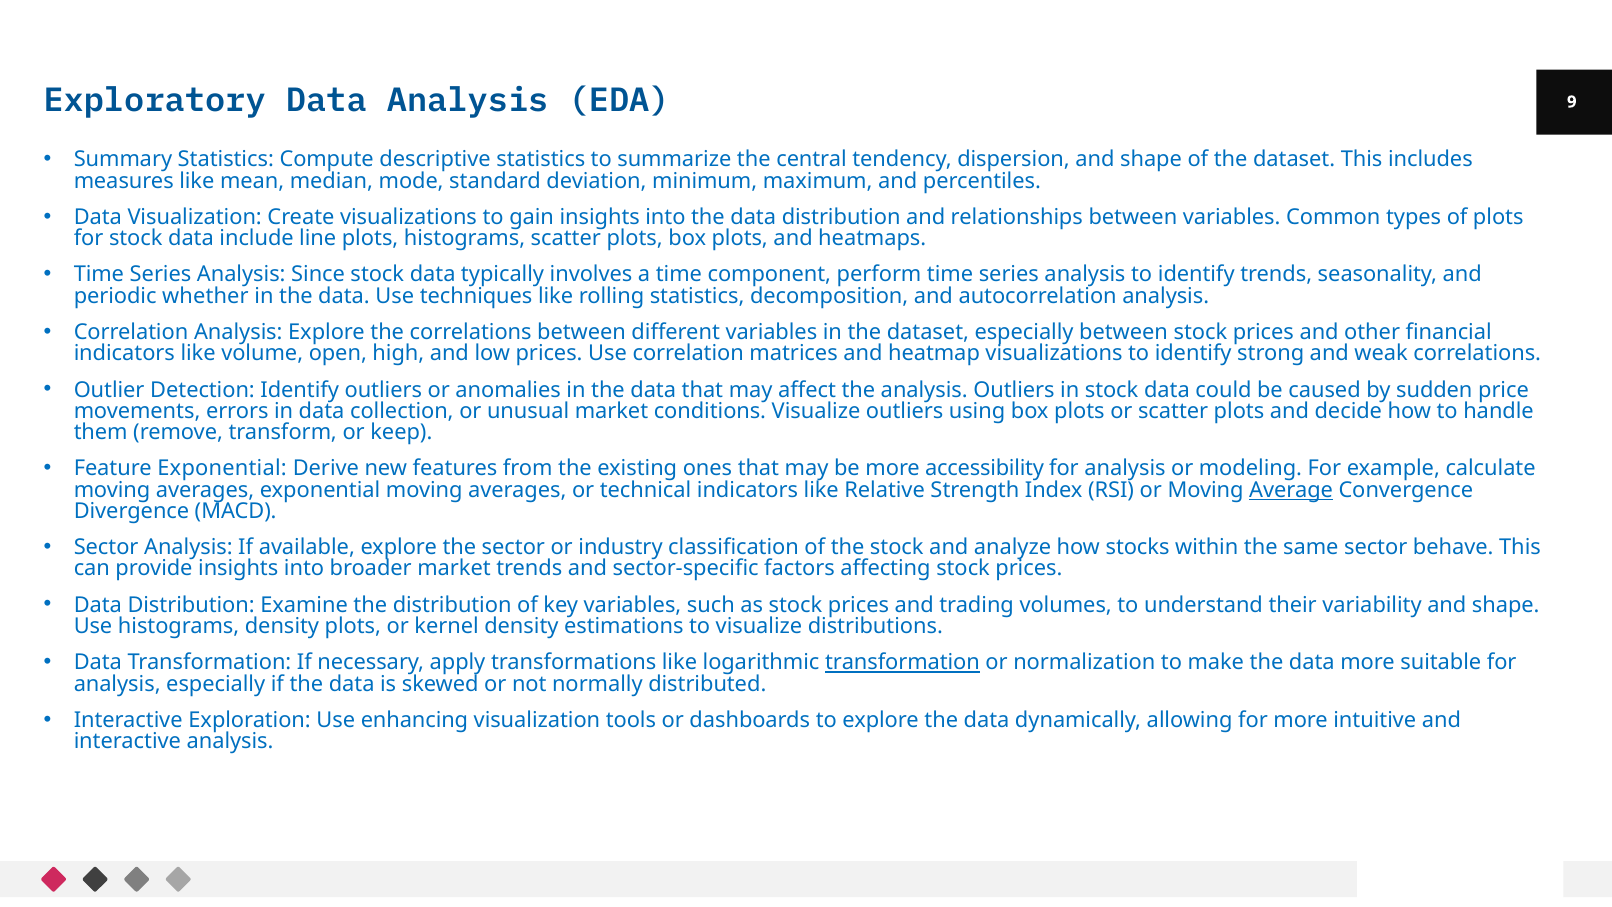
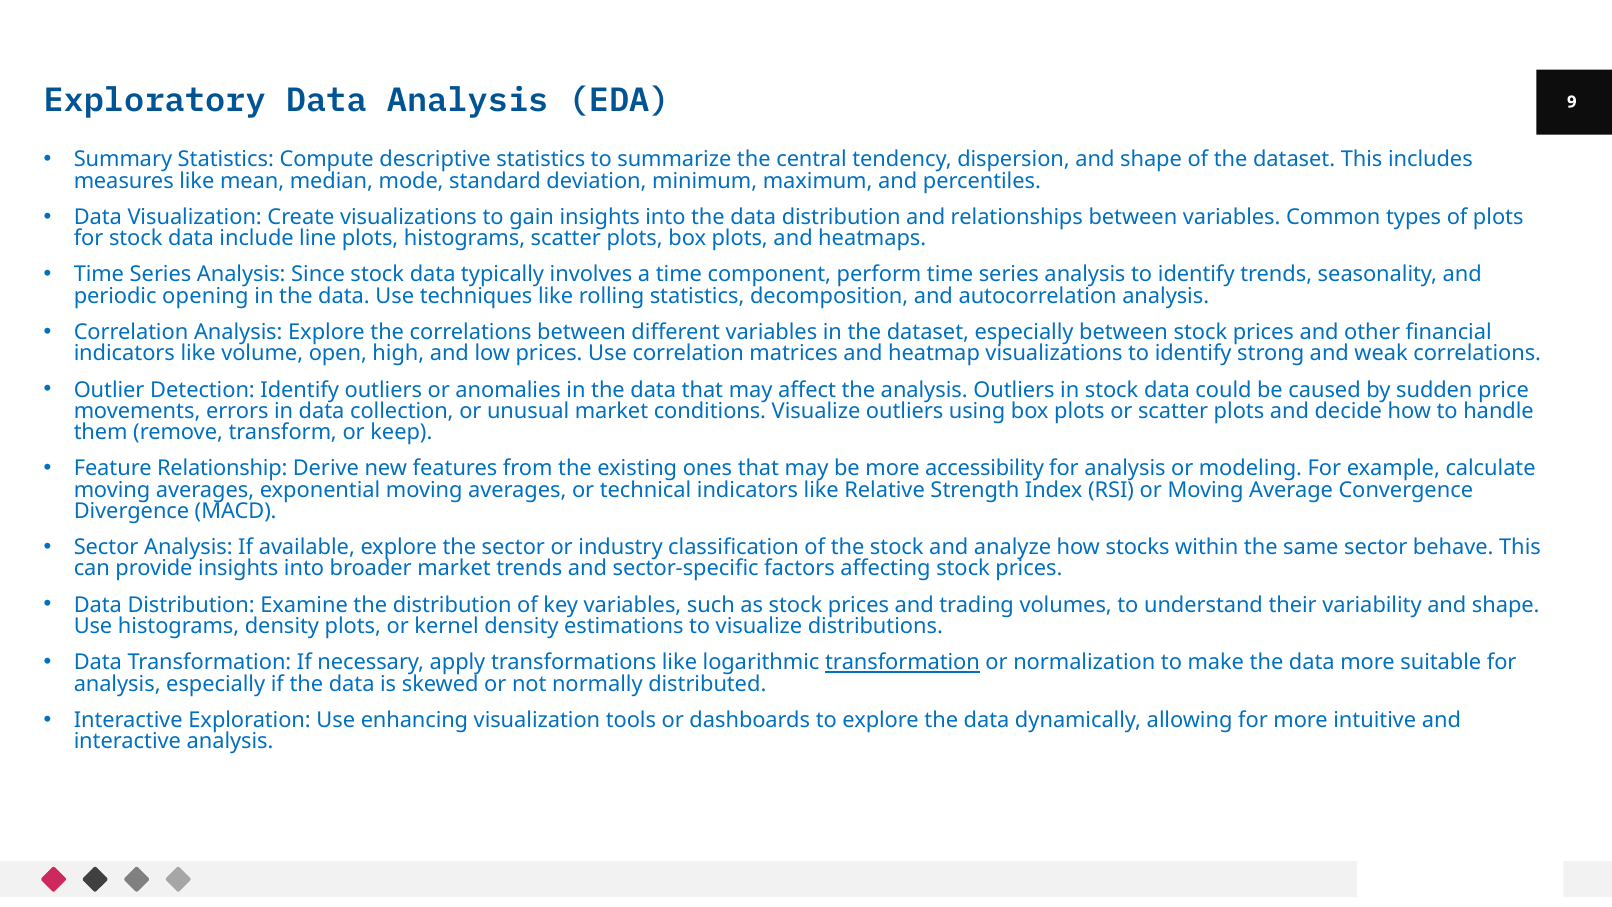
whether: whether -> opening (205, 296)
Feature Exponential: Exponential -> Relationship (222, 469)
Average underline: present -> none (1291, 490)
